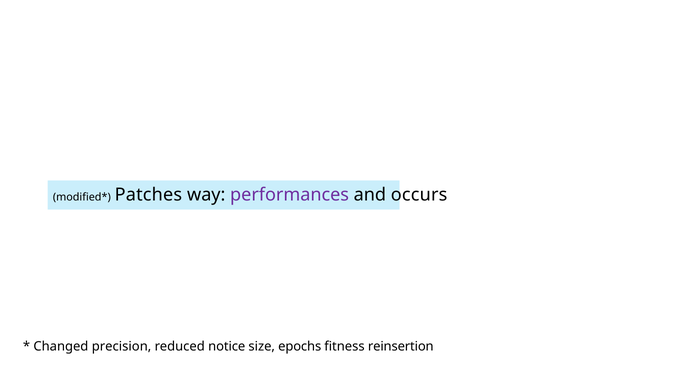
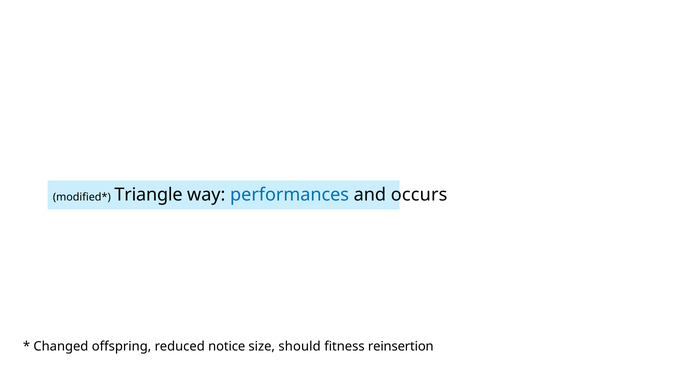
Patches: Patches -> Triangle (149, 195)
performances colour: purple -> blue (290, 195)
precision: precision -> offspring (122, 347)
epochs: epochs -> should (300, 347)
